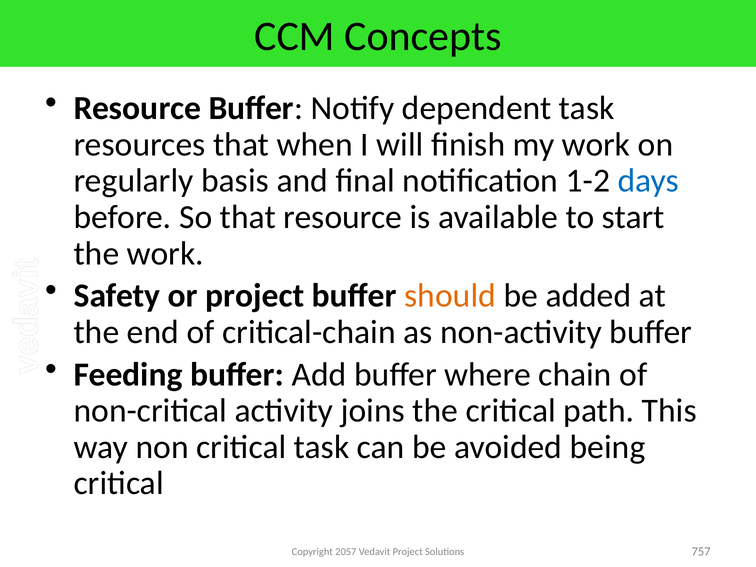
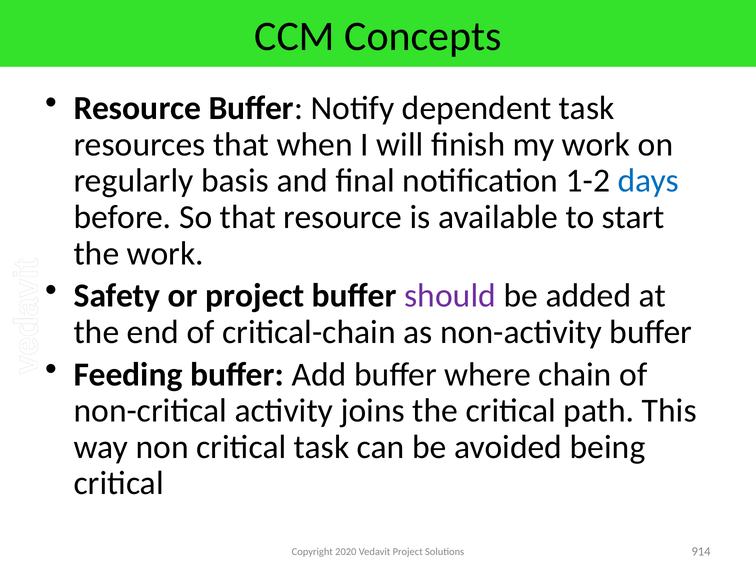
should colour: orange -> purple (450, 296)
2057: 2057 -> 2020 (346, 552)
757: 757 -> 914 (701, 552)
